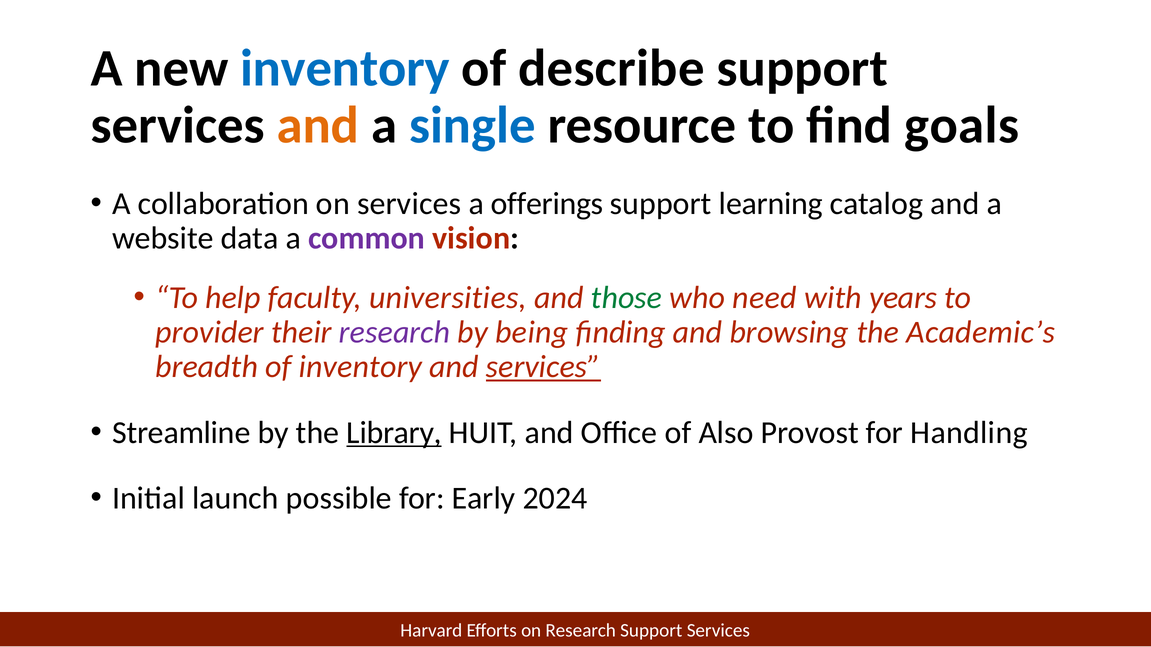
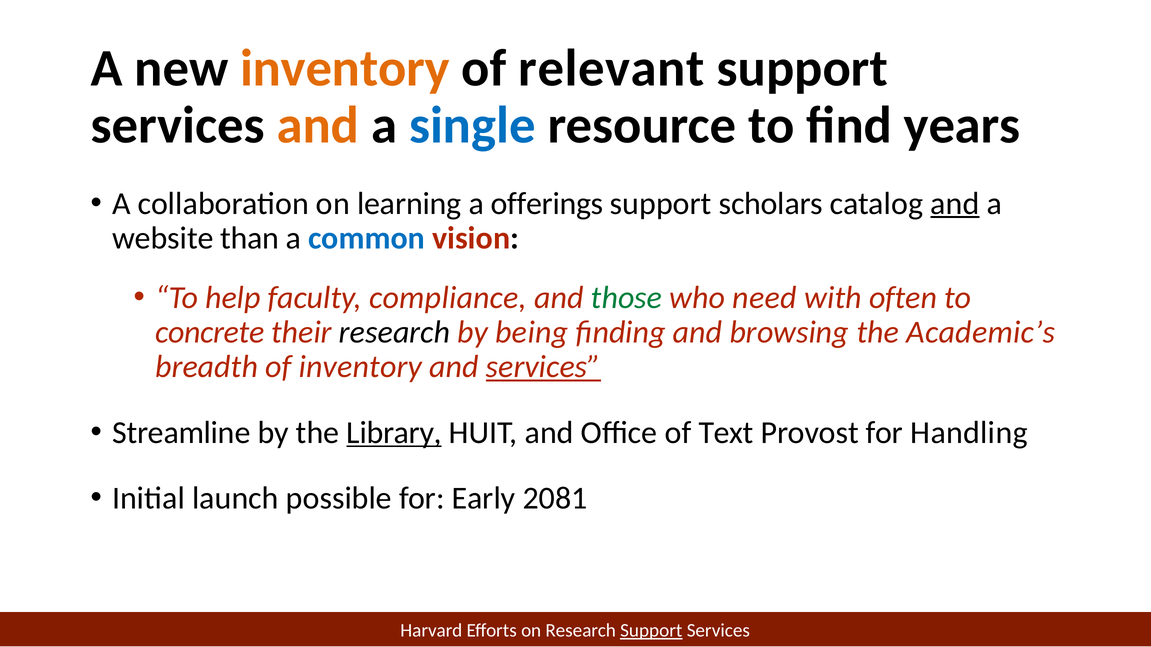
inventory colour: blue -> orange (345, 68)
describe: describe -> relevant (611, 68)
goals: goals -> years (962, 125)
on services: services -> learning (409, 204)
learning: learning -> scholars (771, 204)
and underline: none -> present (955, 204)
data: data -> than (250, 238)
common colour: purple -> blue (366, 238)
universities: universities -> compliance (448, 298)
years: years -> often (903, 298)
provider: provider -> concrete (210, 332)
research colour: purple -> black (395, 332)
Also: Also -> Text (726, 433)
2024: 2024 -> 2081 (555, 499)
Support underline: none -> present (651, 631)
